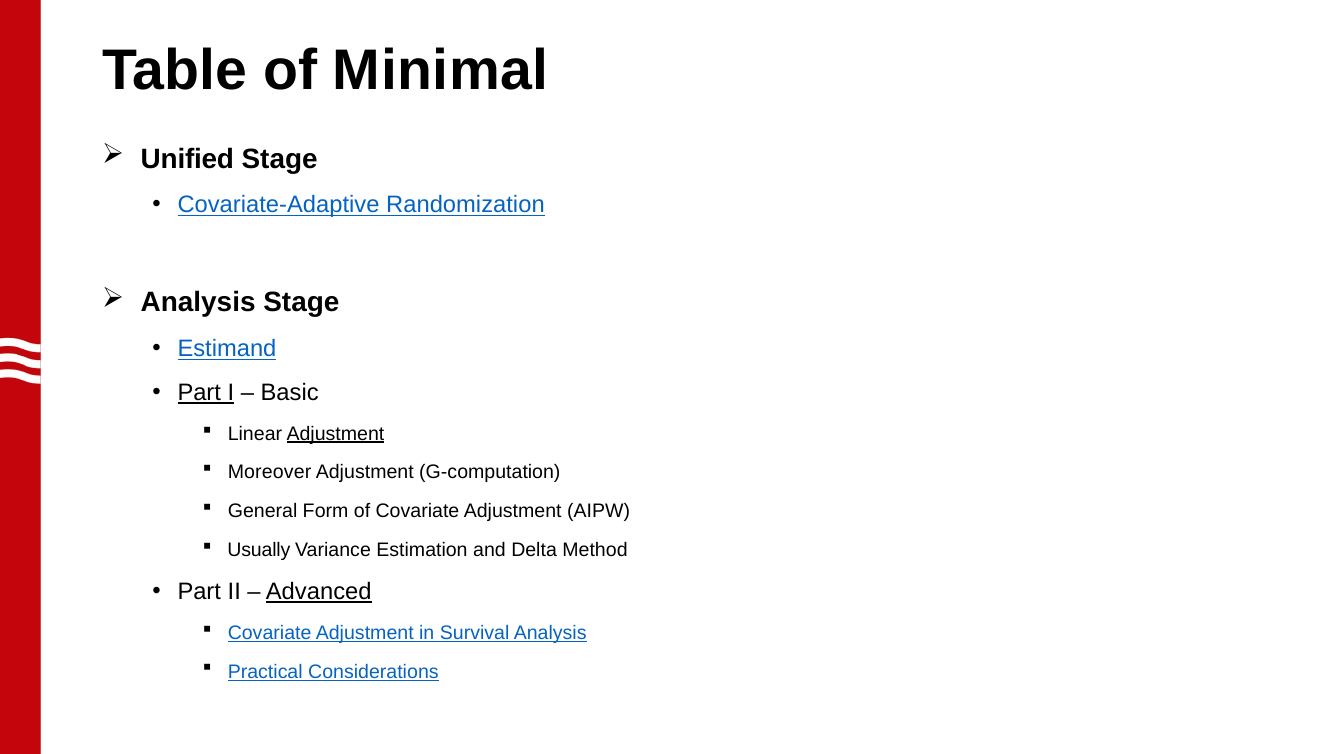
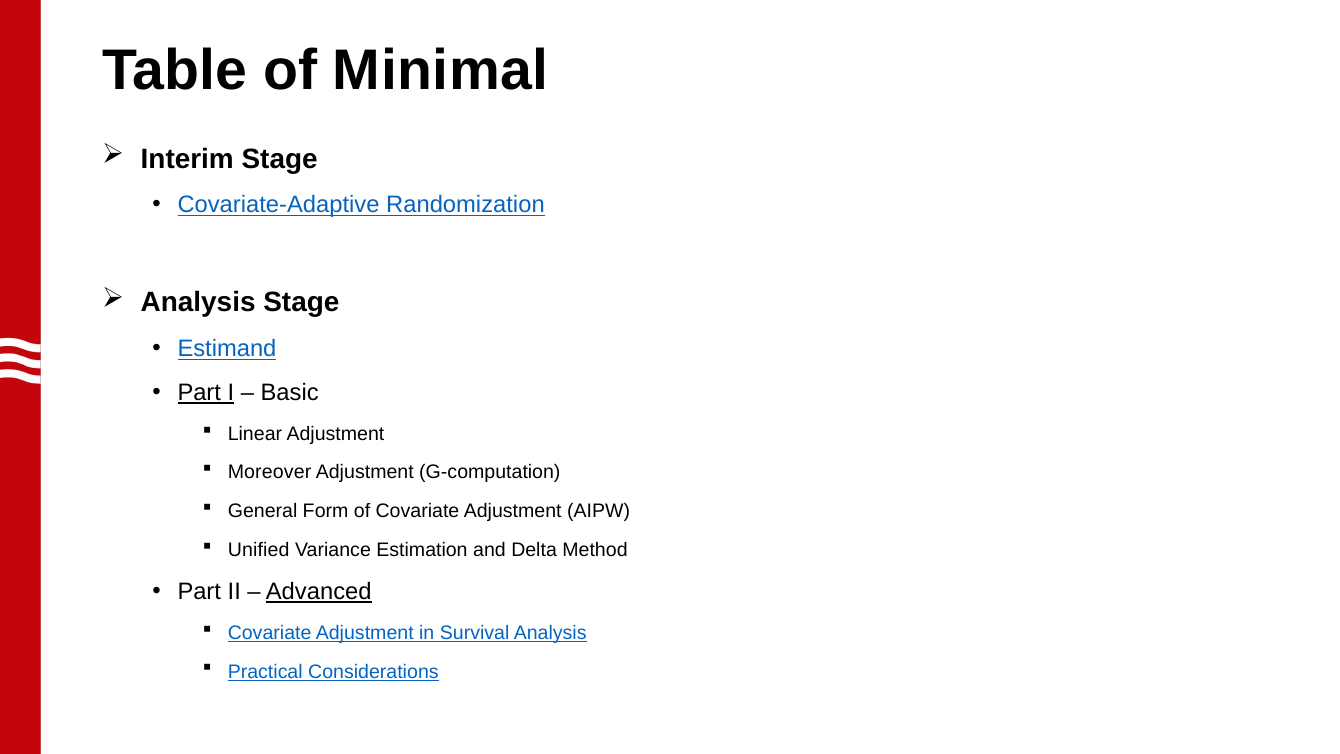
Unified: Unified -> Interim (187, 159)
Adjustment underline: present -> none (335, 433)
Usually: Usually -> Unified (259, 550)
